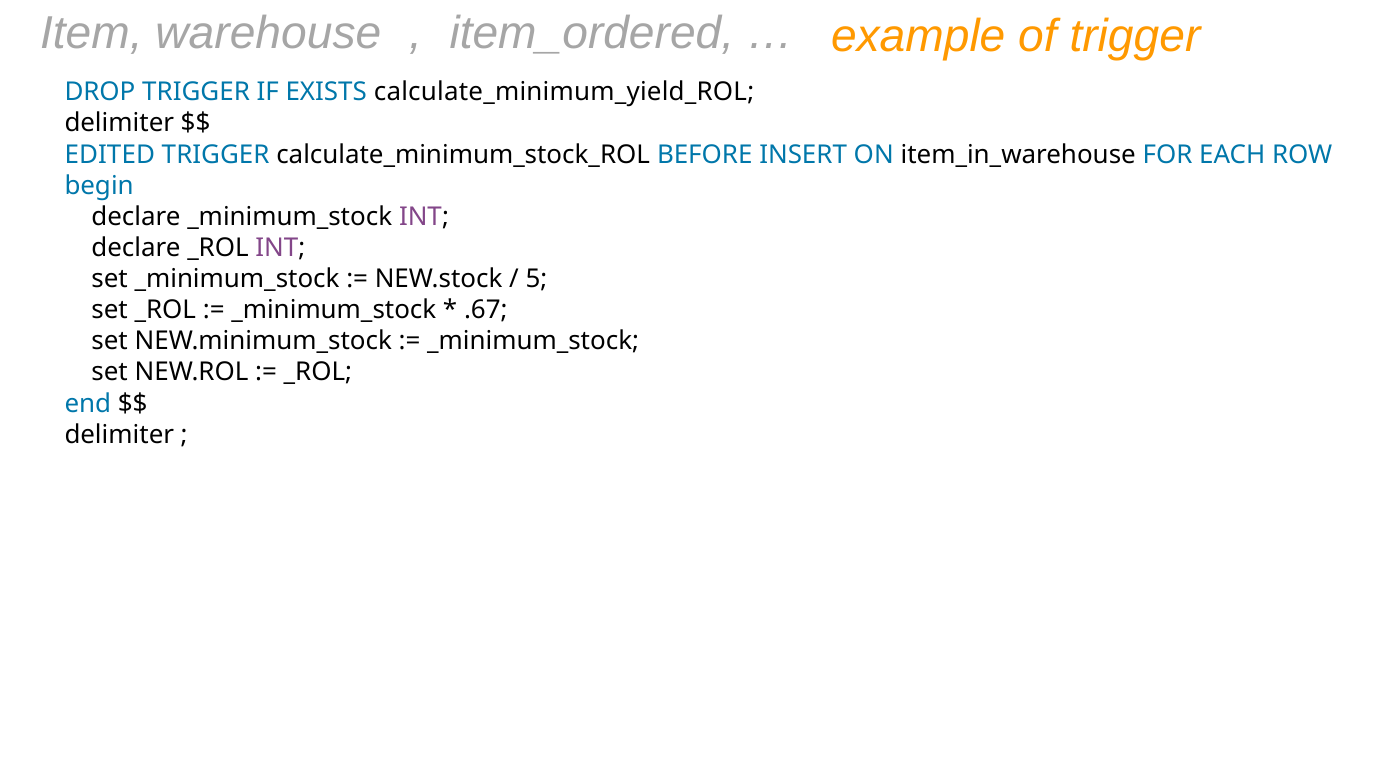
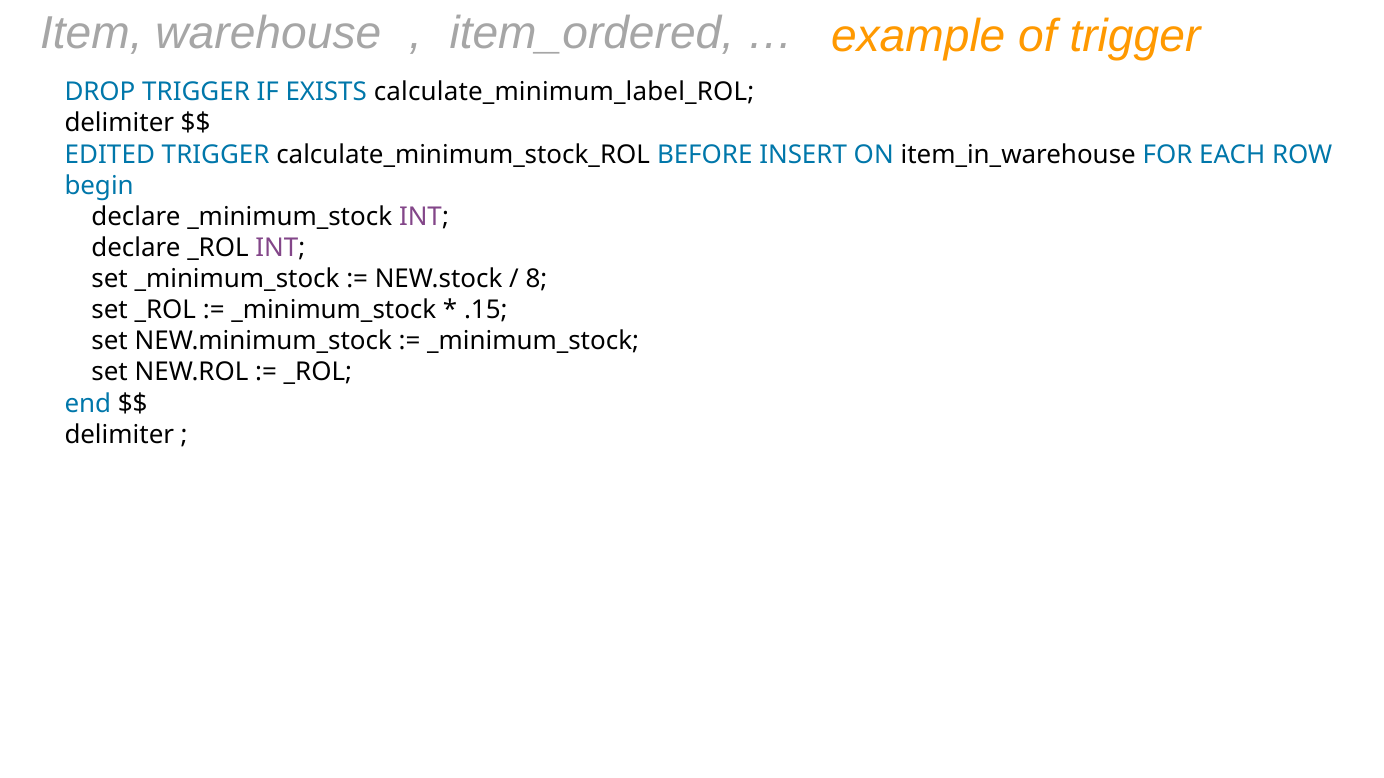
calculate_minimum_yield_ROL: calculate_minimum_yield_ROL -> calculate_minimum_label_ROL (564, 92)
5: 5 -> 8 (536, 279)
.67: .67 -> .15 (486, 310)
